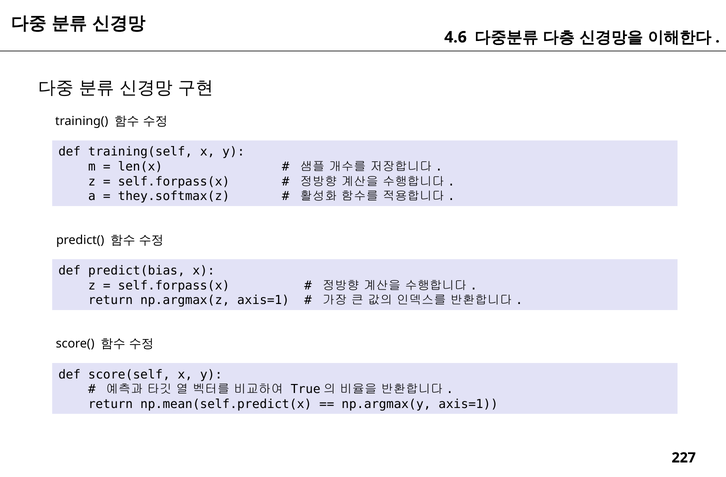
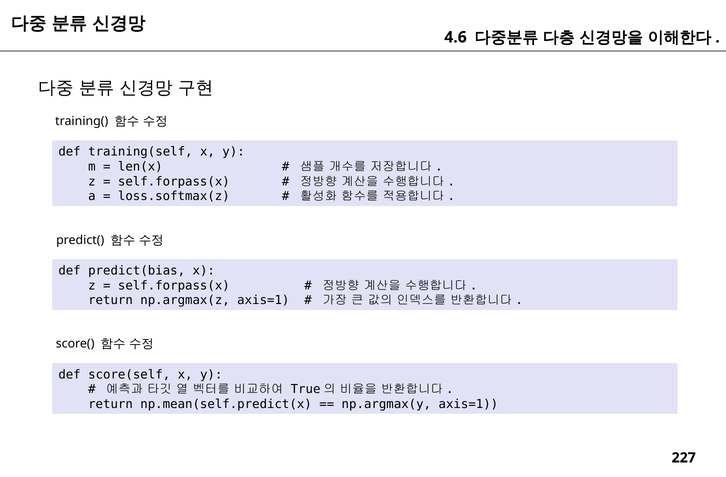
they.softmax(z: they.softmax(z -> loss.softmax(z (174, 196)
